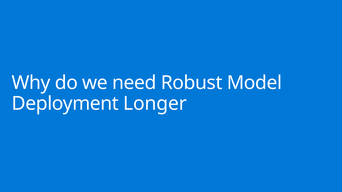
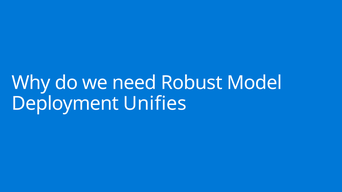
Longer: Longer -> Unifies (155, 104)
